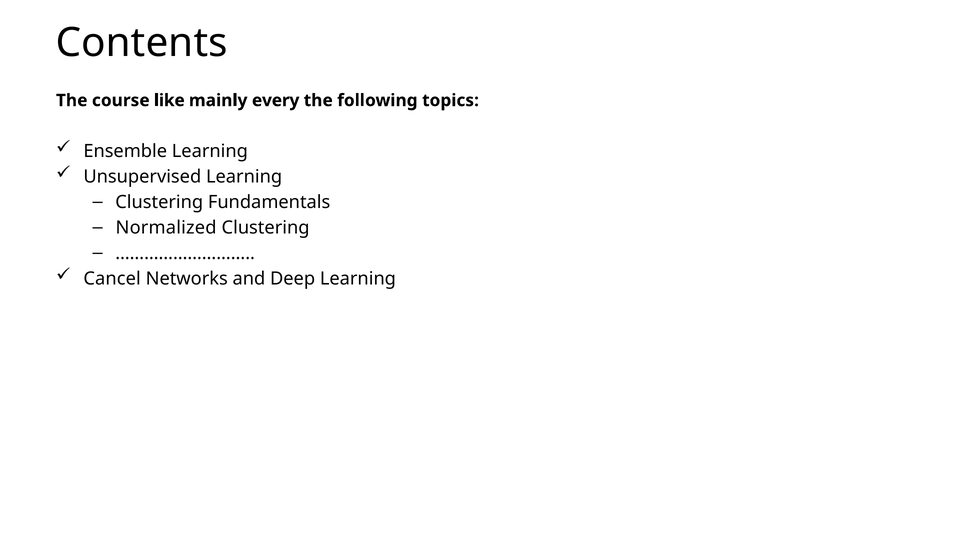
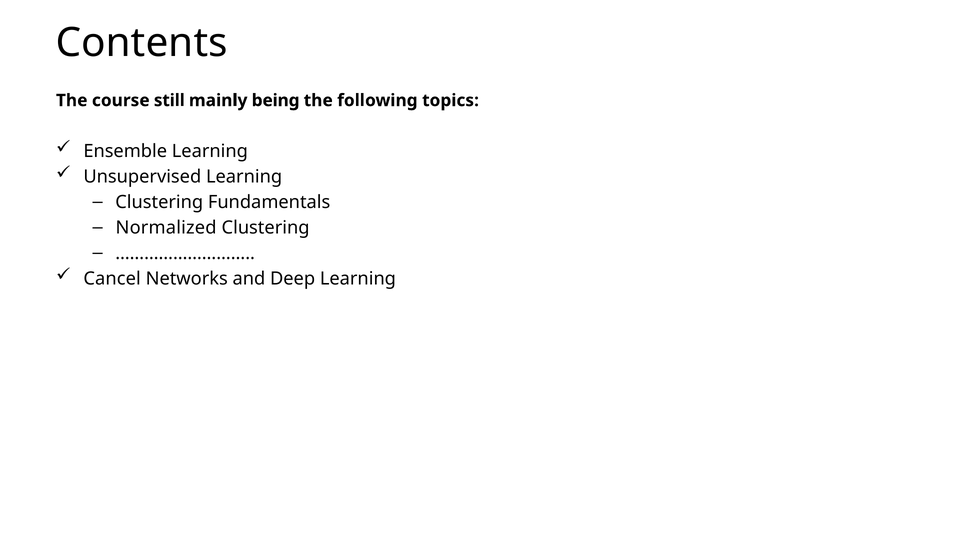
like: like -> still (169, 100)
every: every -> being (276, 100)
